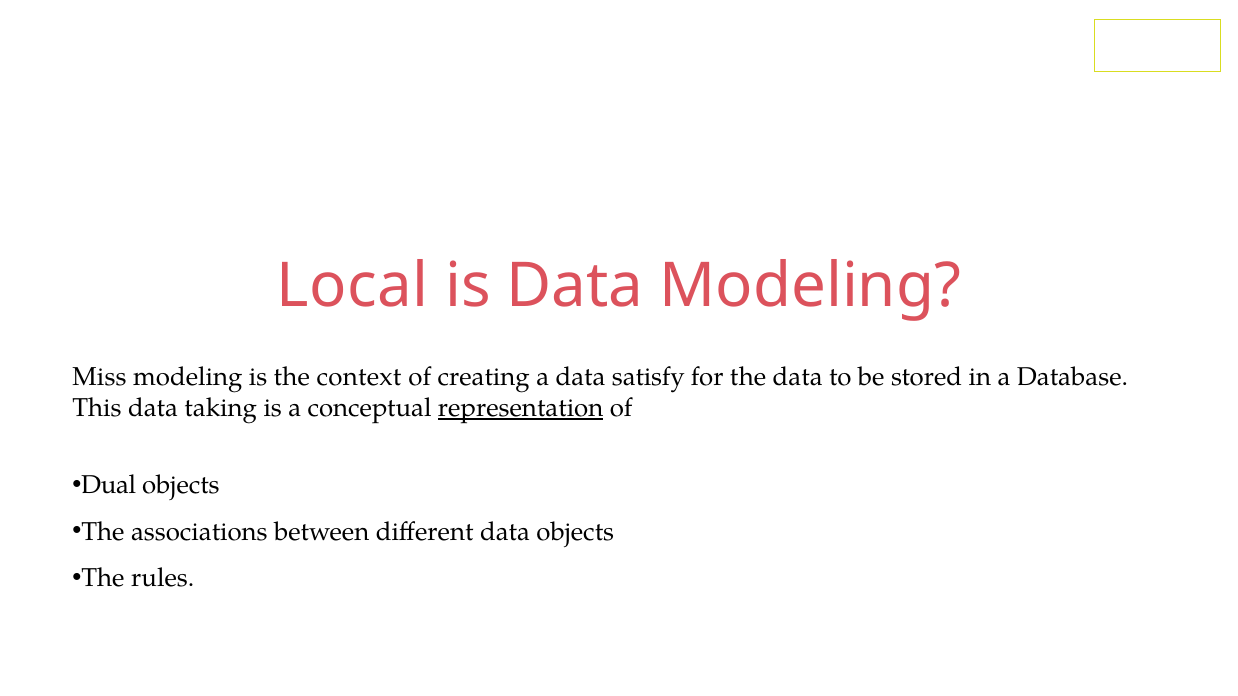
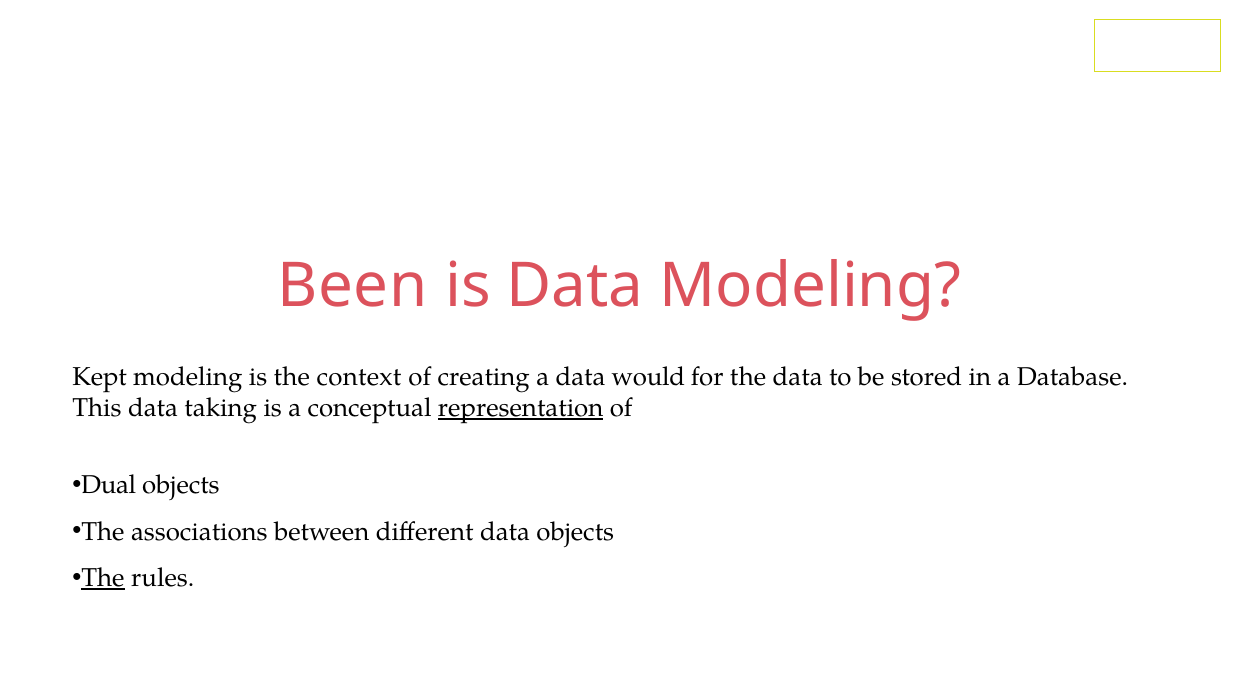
Local: Local -> Been (352, 286)
Miss: Miss -> Kept (100, 377)
satisfy: satisfy -> would (648, 377)
The underline: none -> present (103, 578)
